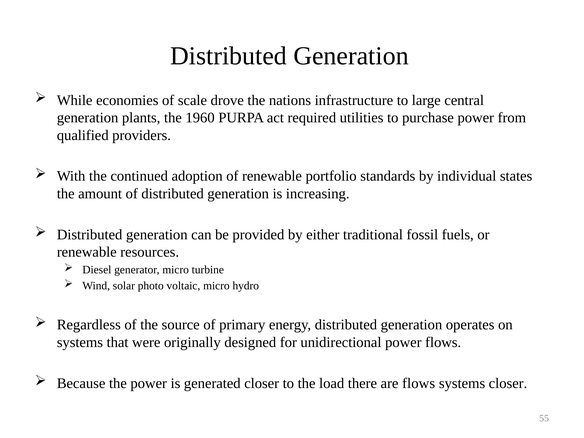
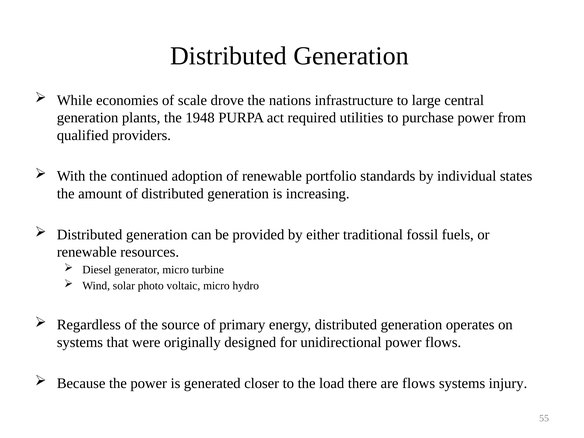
1960: 1960 -> 1948 (200, 118)
systems closer: closer -> injury (508, 383)
